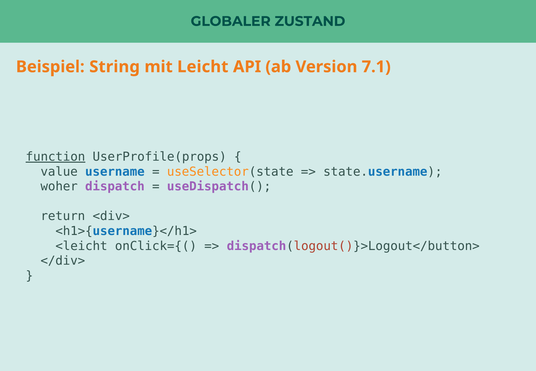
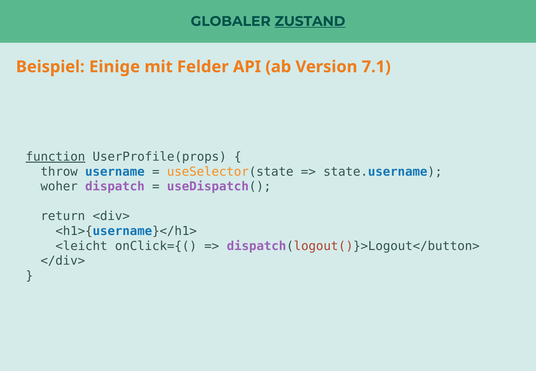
ZUSTAND underline: none -> present (310, 21)
String: String -> Einige (115, 67)
Leicht: Leicht -> Felder (203, 67)
value: value -> throw (59, 172)
